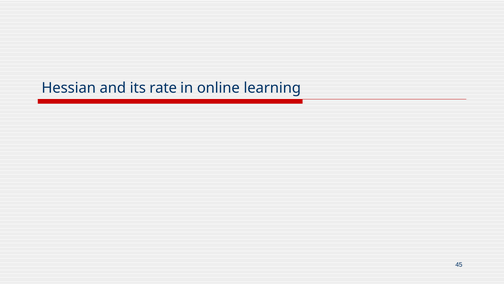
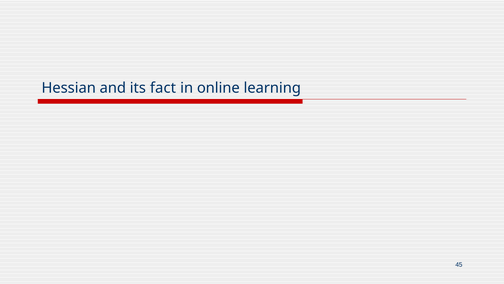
rate: rate -> fact (163, 88)
